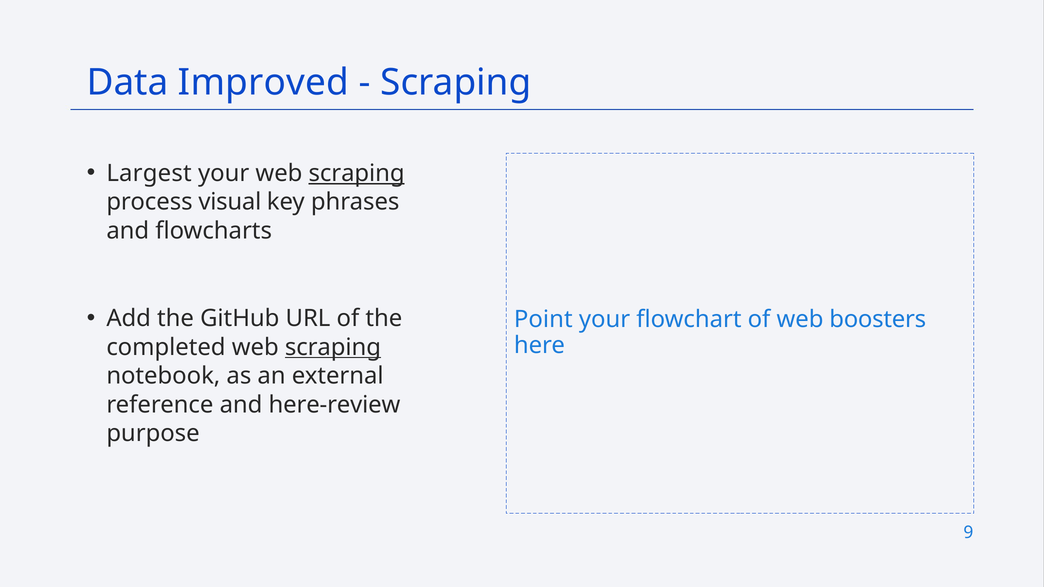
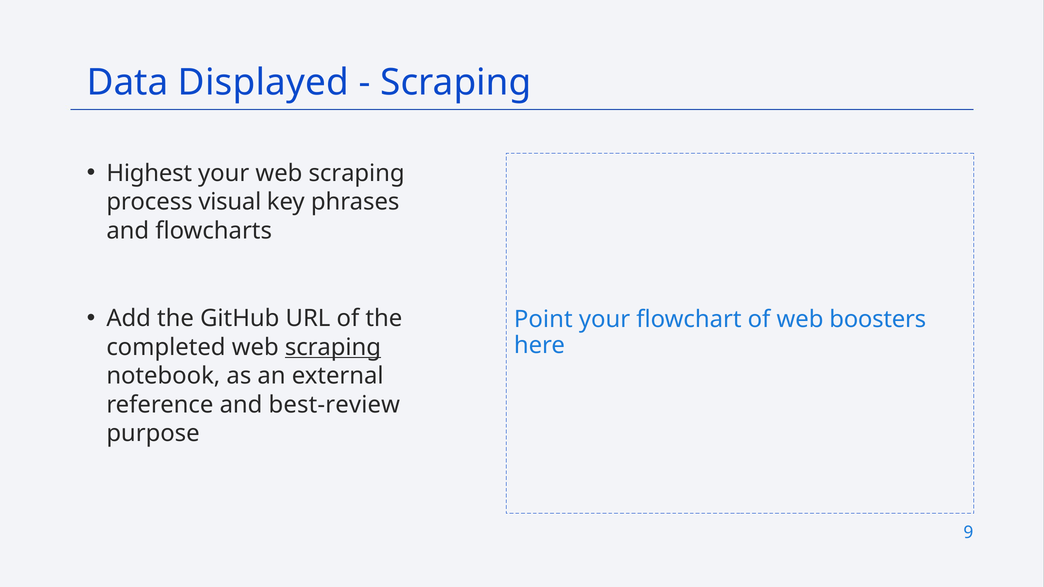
Improved: Improved -> Displayed (264, 83)
Largest: Largest -> Highest (149, 173)
scraping underline: present -> none (357, 173)
here-review: here-review -> best-review (334, 405)
